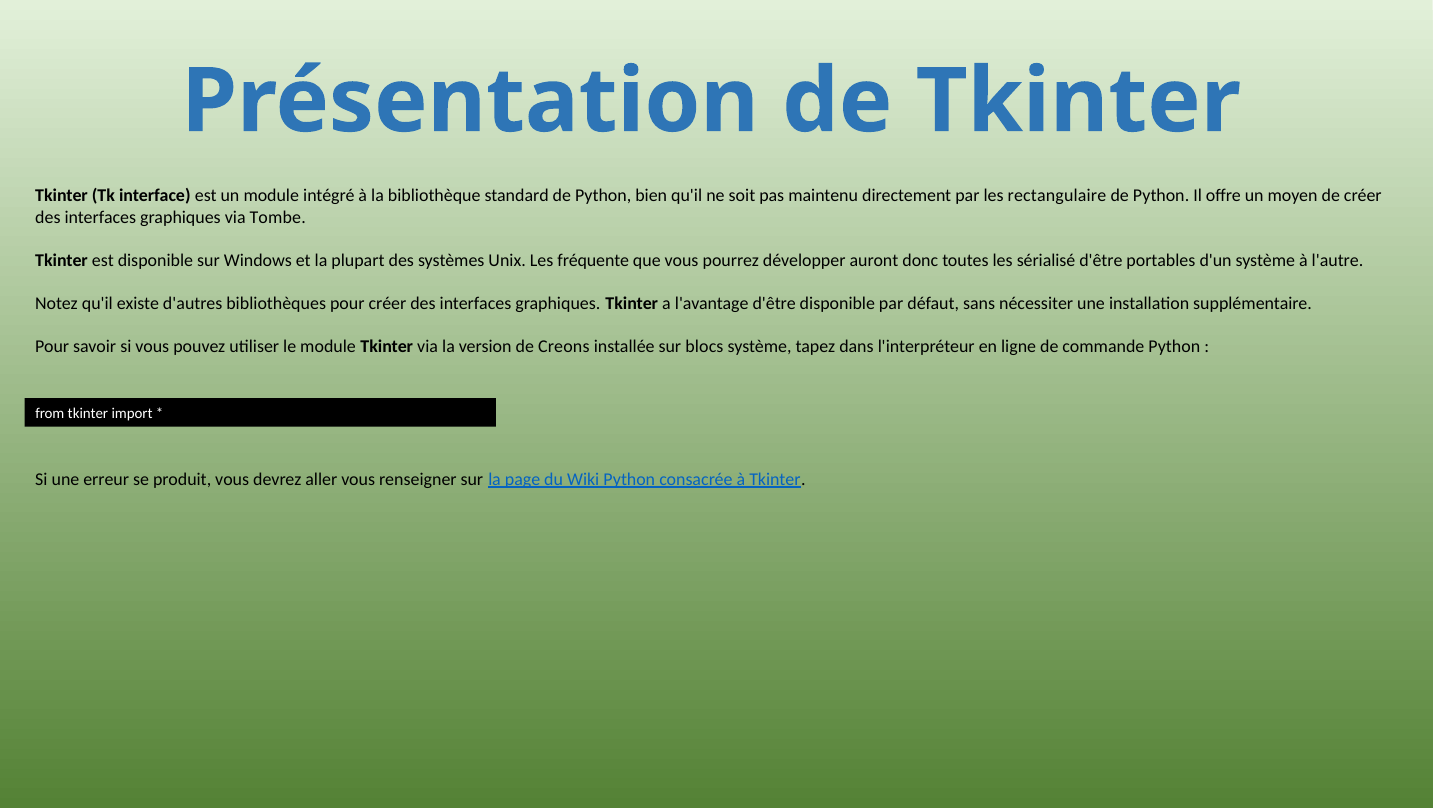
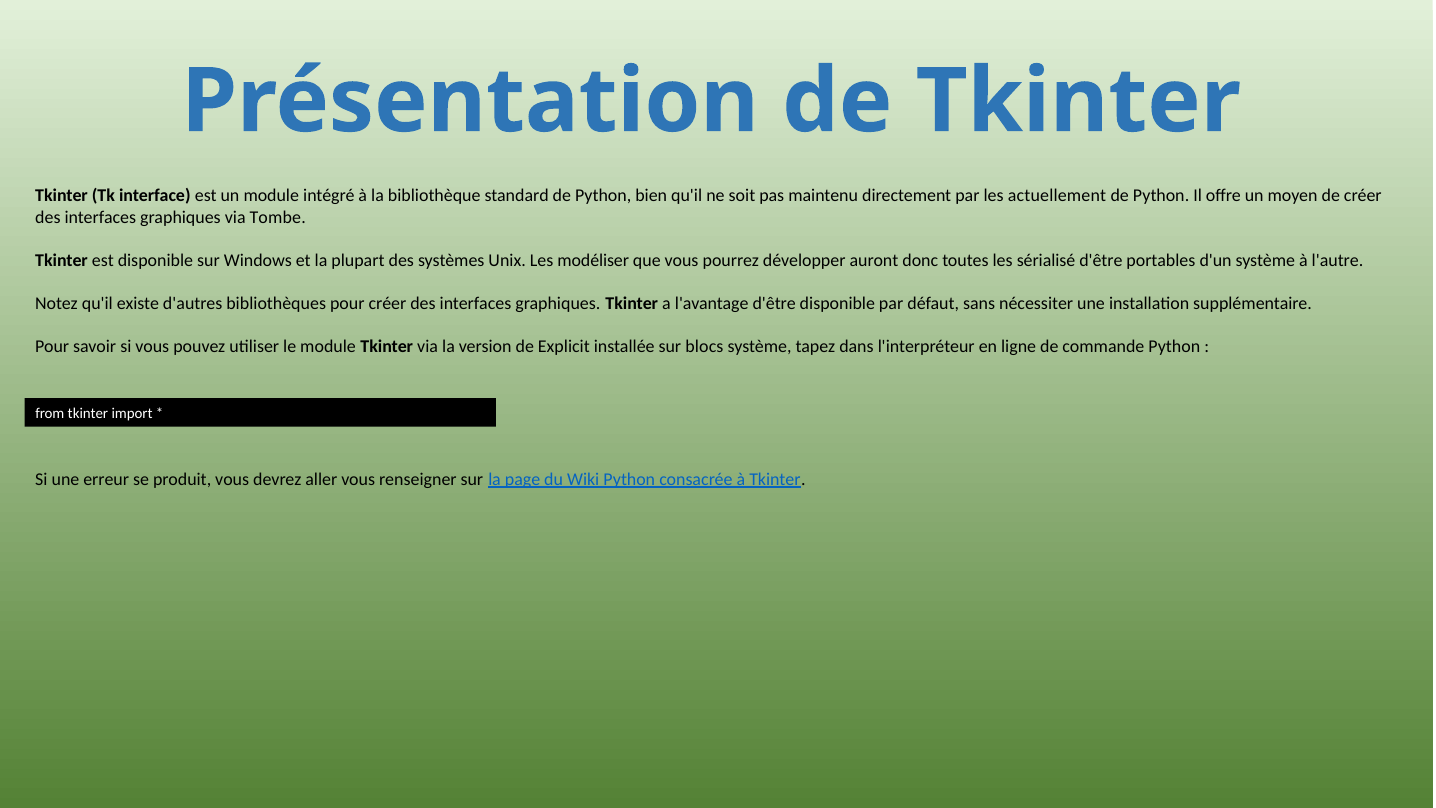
rectangulaire: rectangulaire -> actuellement (1057, 195)
fréquente: fréquente -> modéliser (593, 260)
Creons: Creons -> Explicit (564, 346)
